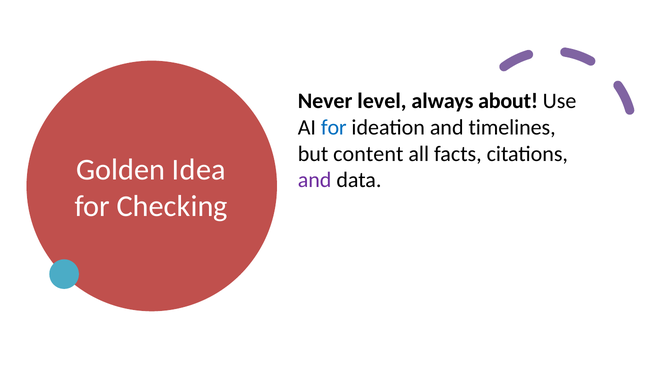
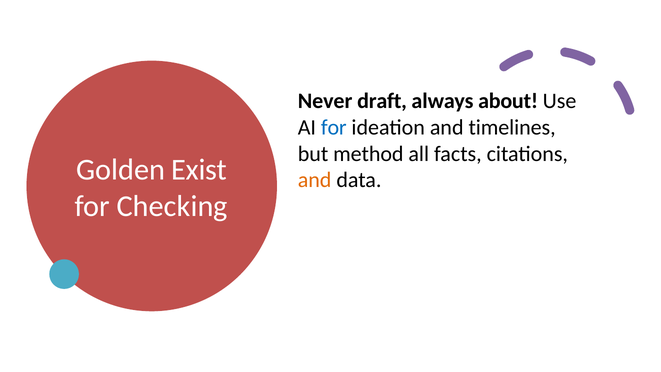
level: level -> draft (382, 101)
content: content -> method (368, 154)
Idea: Idea -> Exist (199, 170)
and colour: purple -> orange (315, 180)
